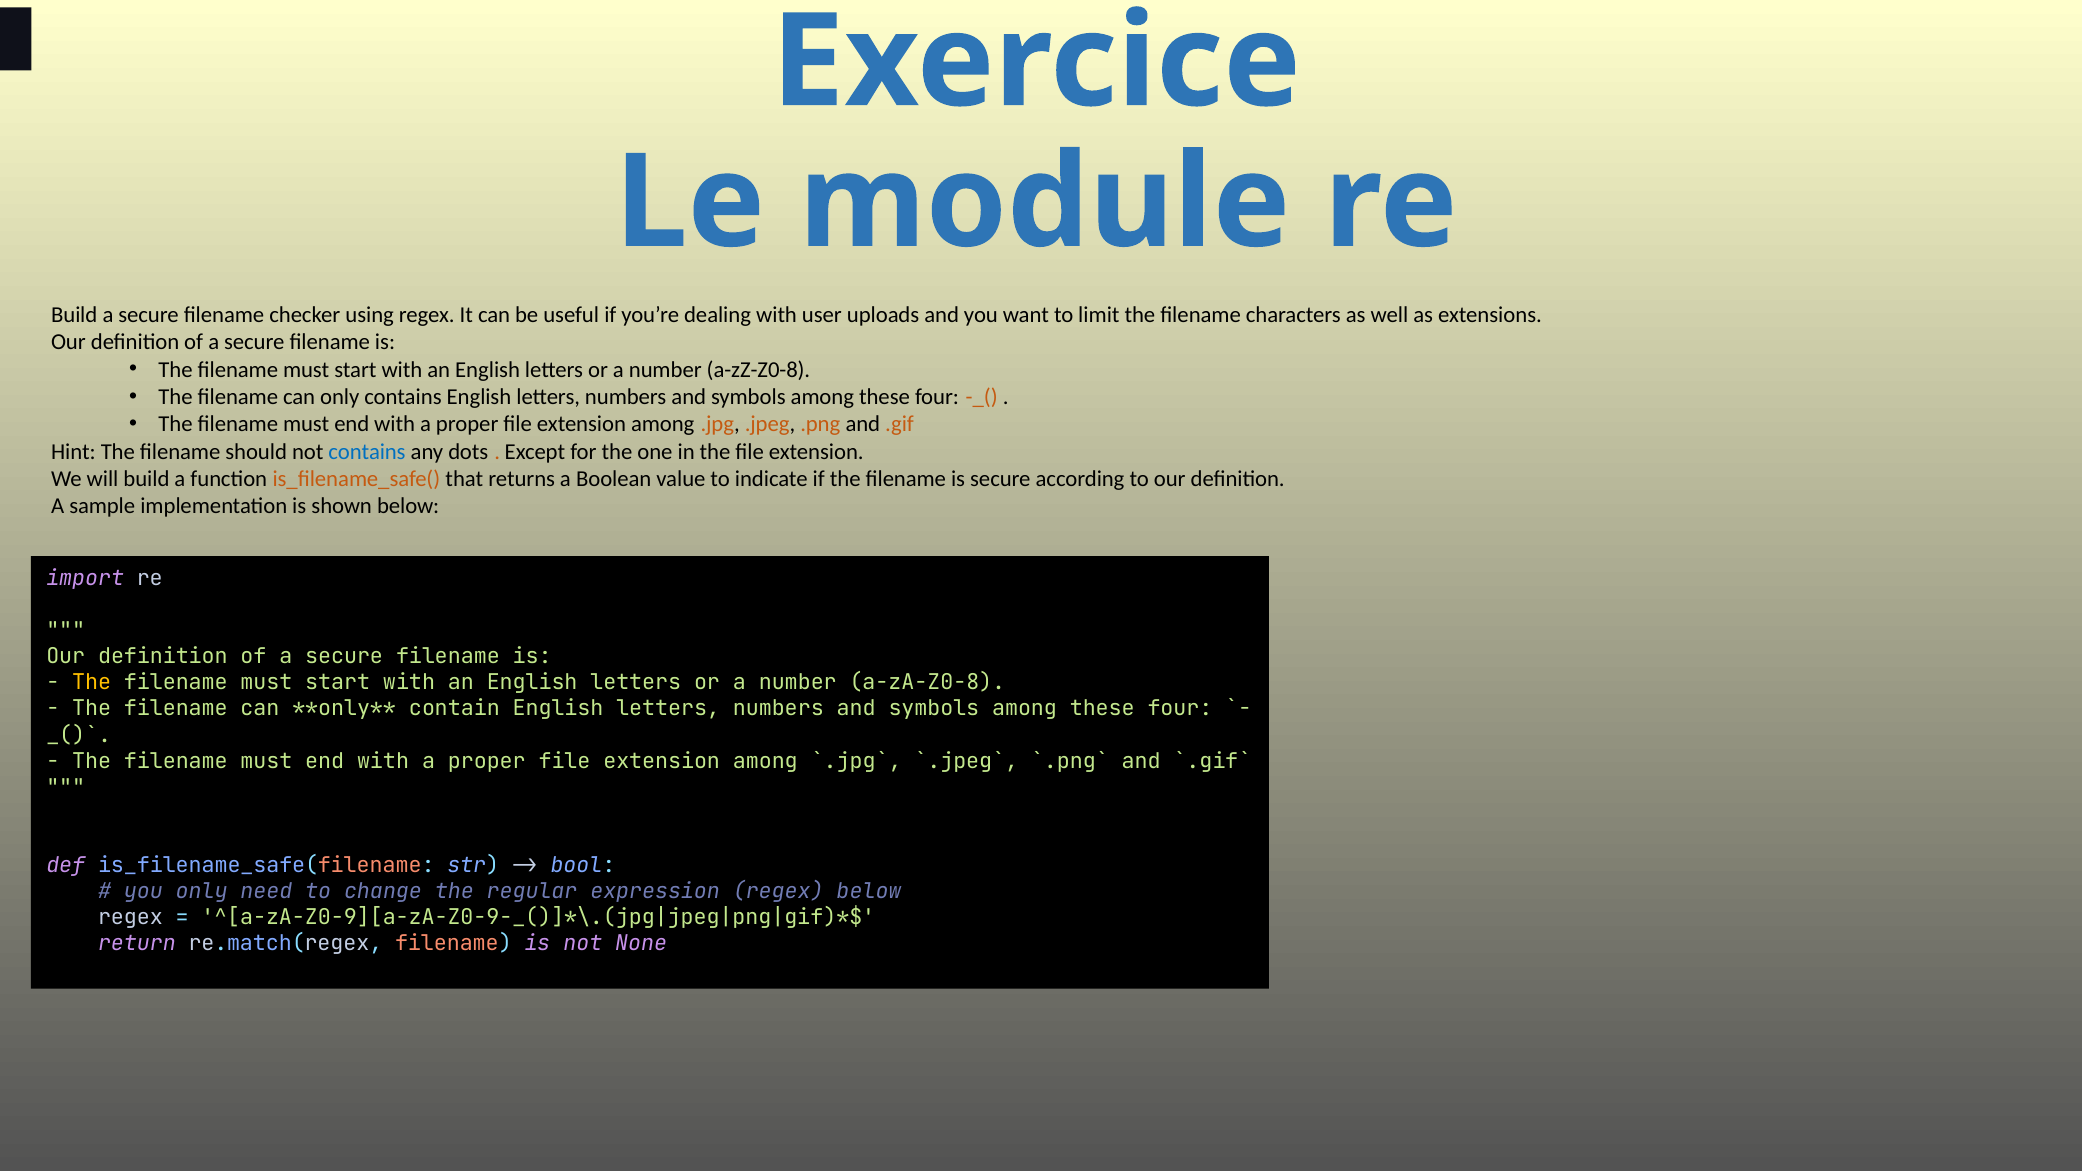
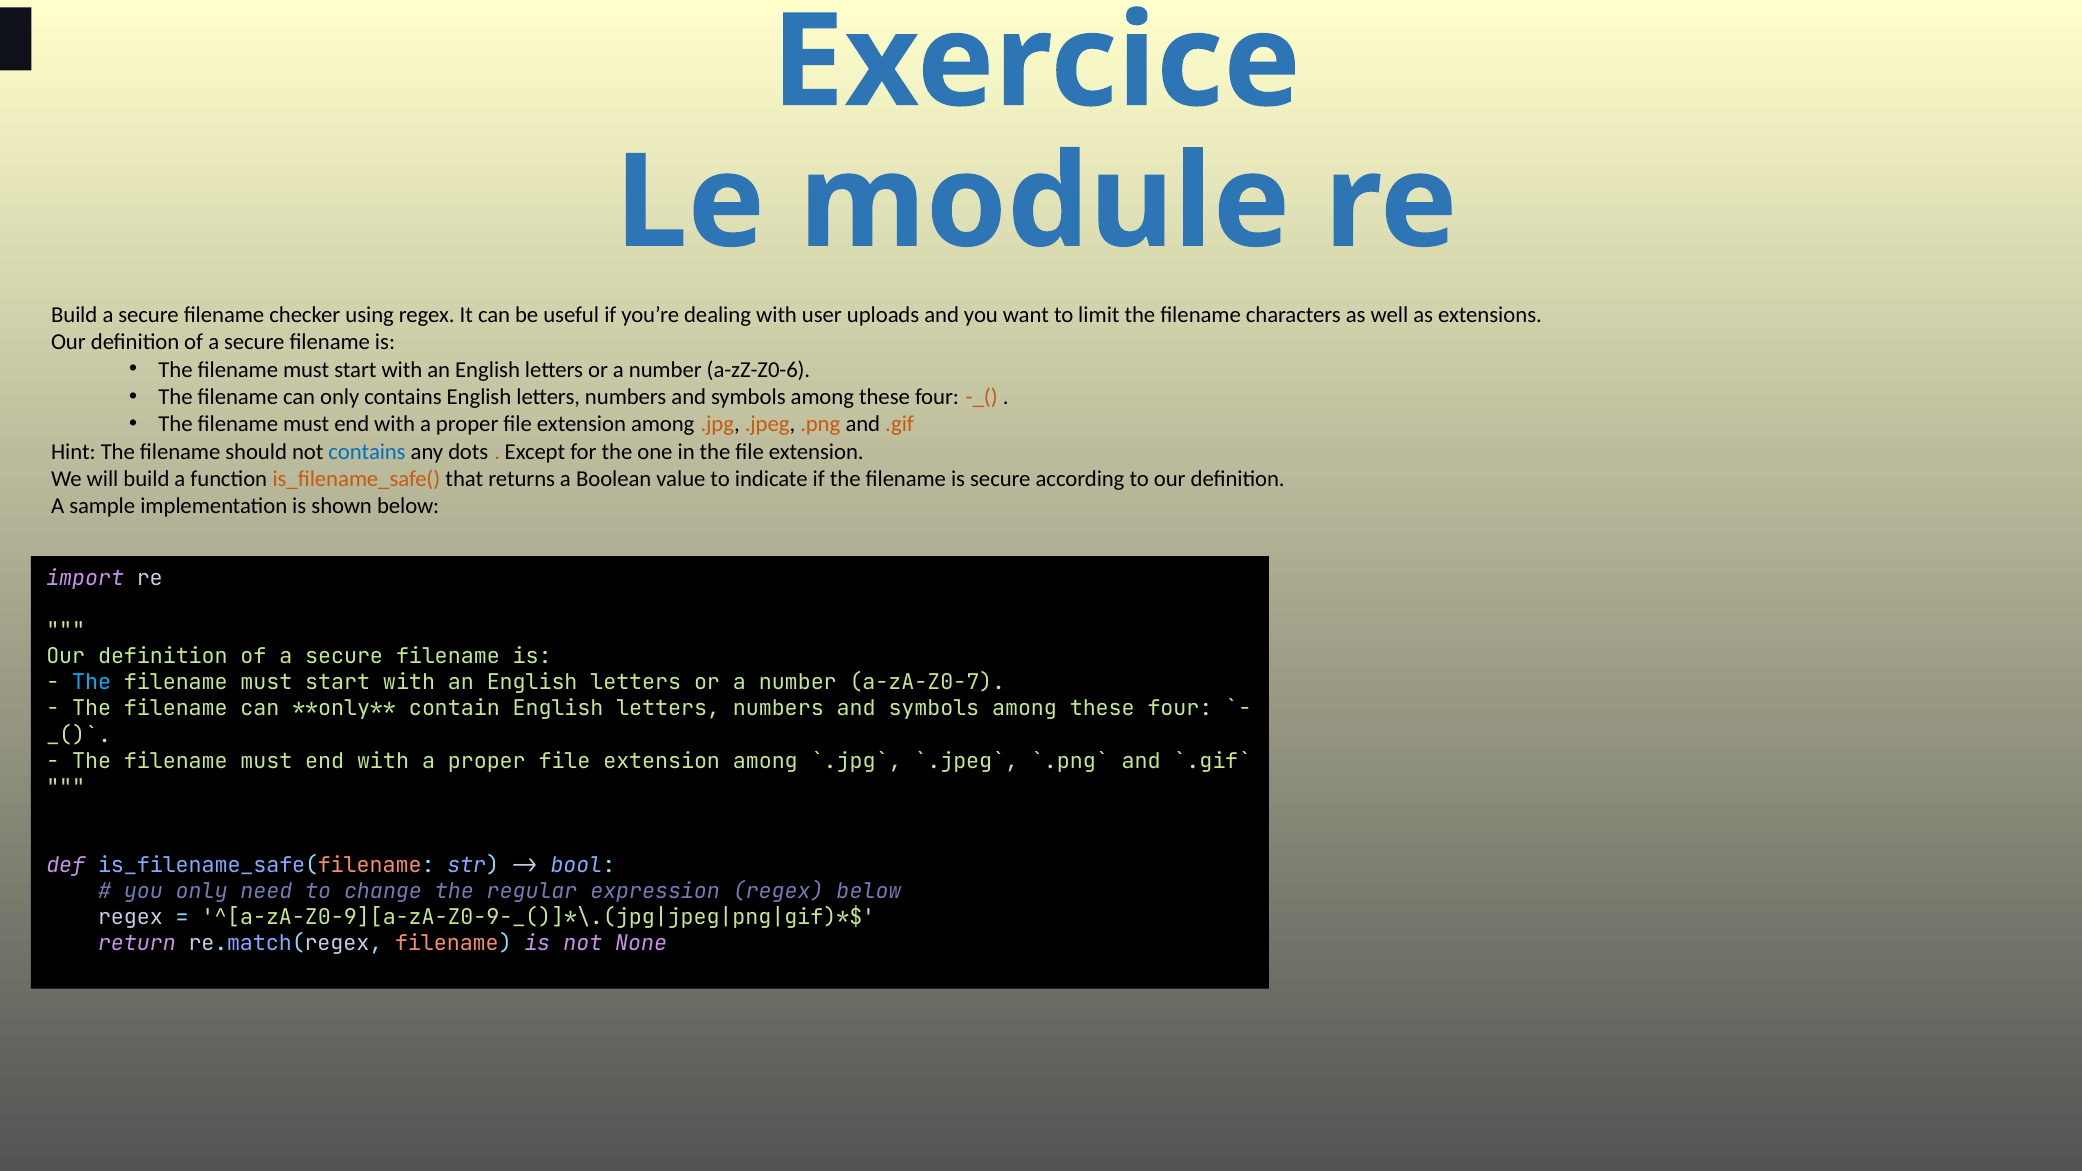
a-zZ-Z0-8: a-zZ-Z0-8 -> a-zZ-Z0-6 (758, 370)
The colour: yellow -> light blue (92, 683)
a-zA-Z0-8: a-zA-Z0-8 -> a-zA-Z0-7 (927, 683)
